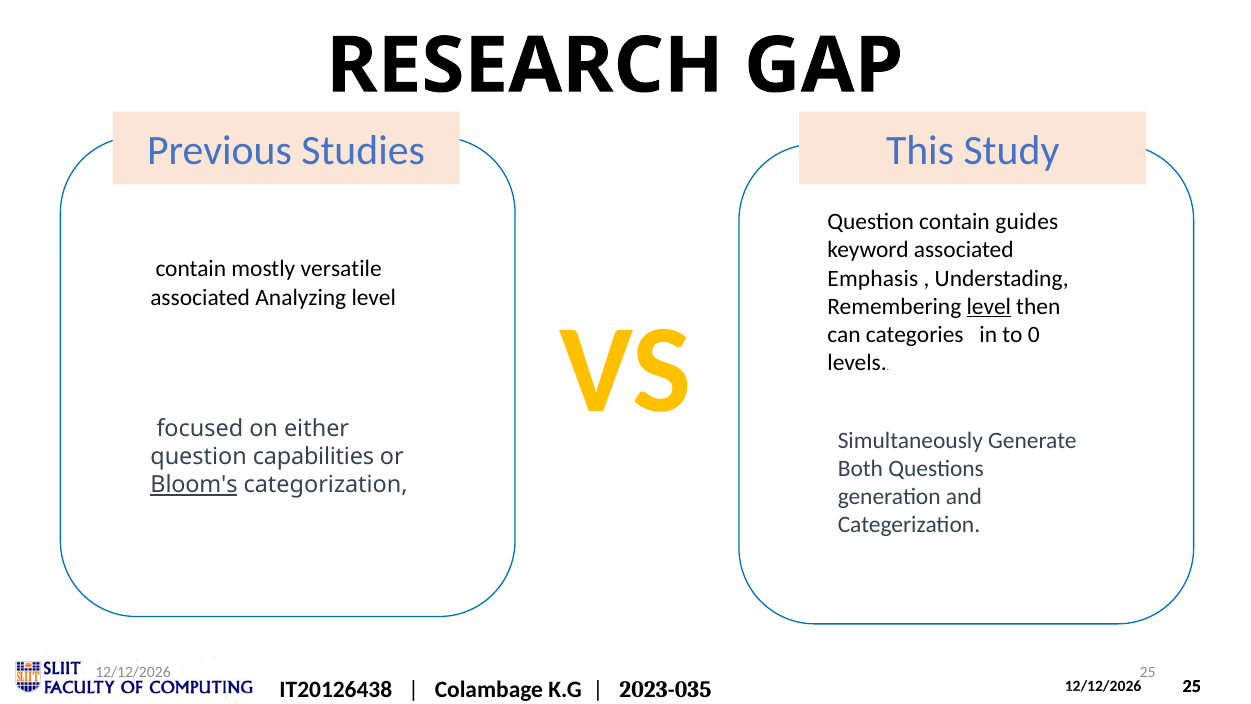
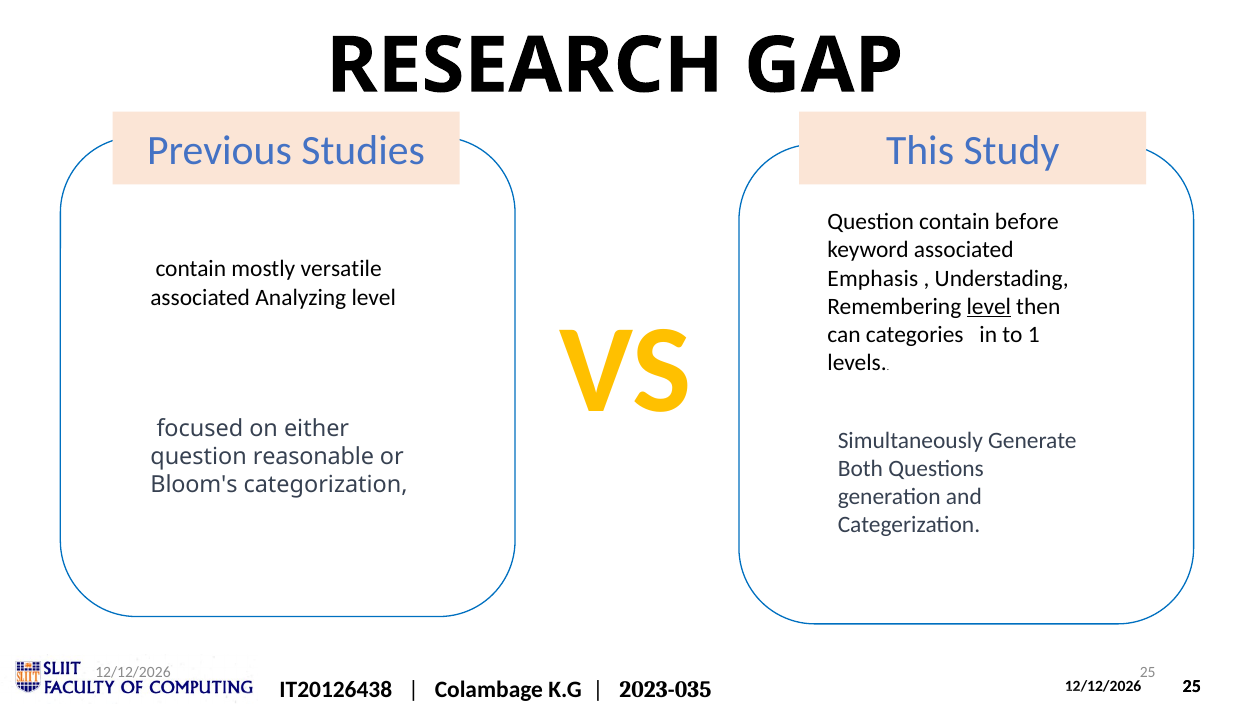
guides: guides -> before (1027, 222)
0: 0 -> 1 (1034, 334)
capabilities: capabilities -> reasonable (313, 457)
Bloom's underline: present -> none (194, 485)
